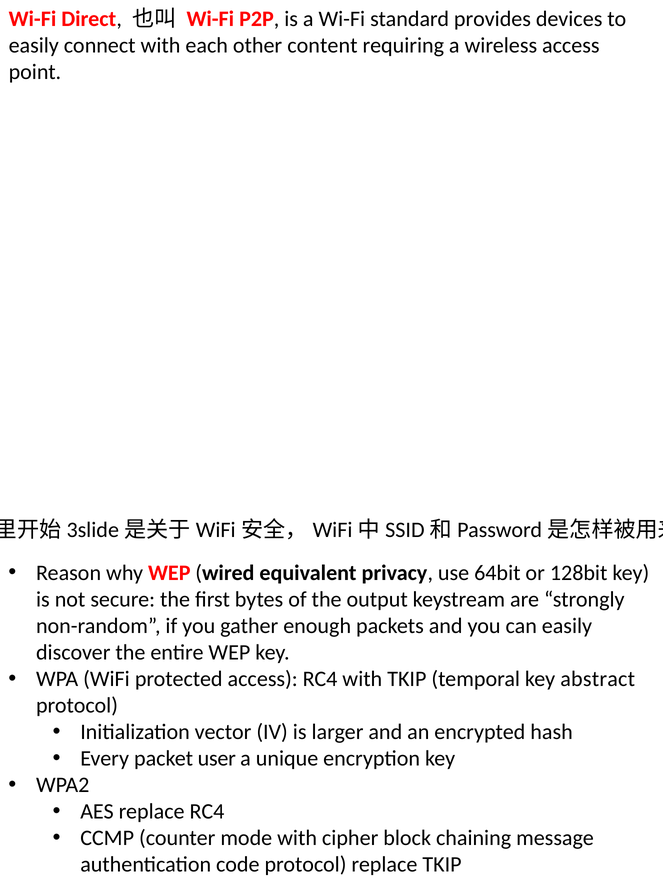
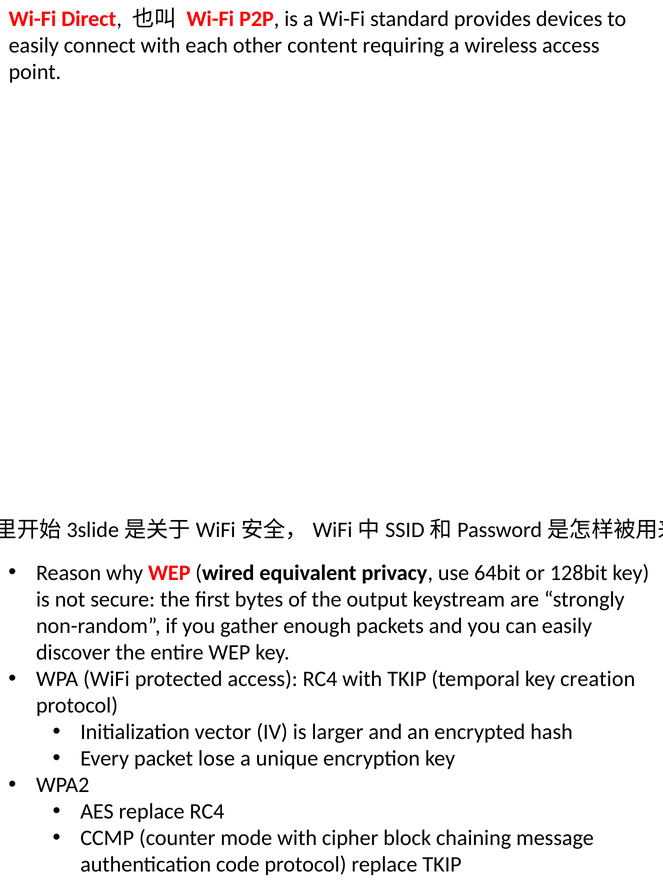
abstract: abstract -> creation (598, 679)
user: user -> lose (217, 758)
